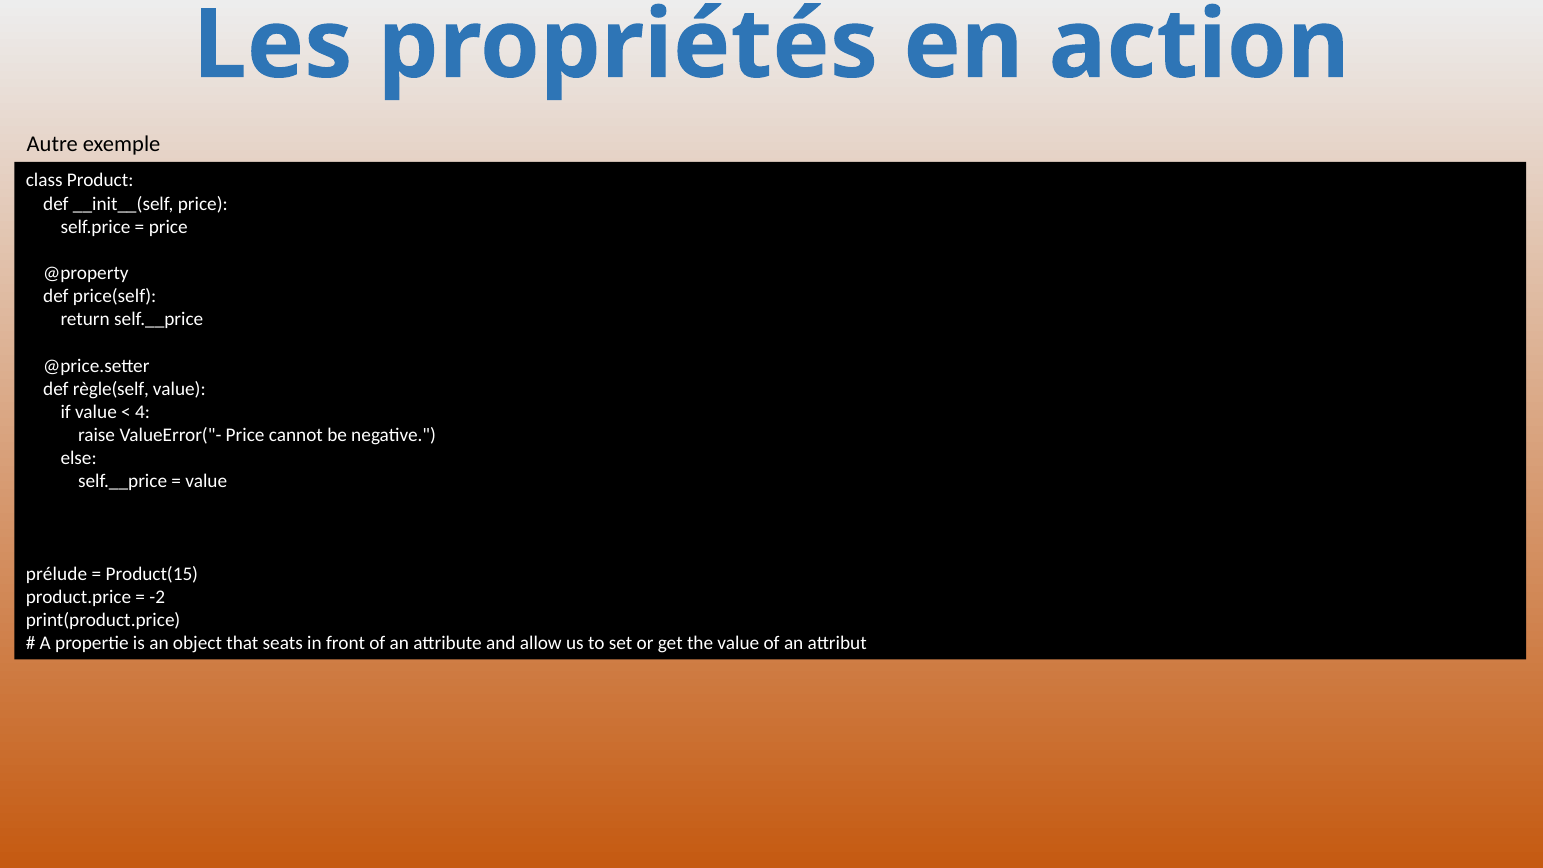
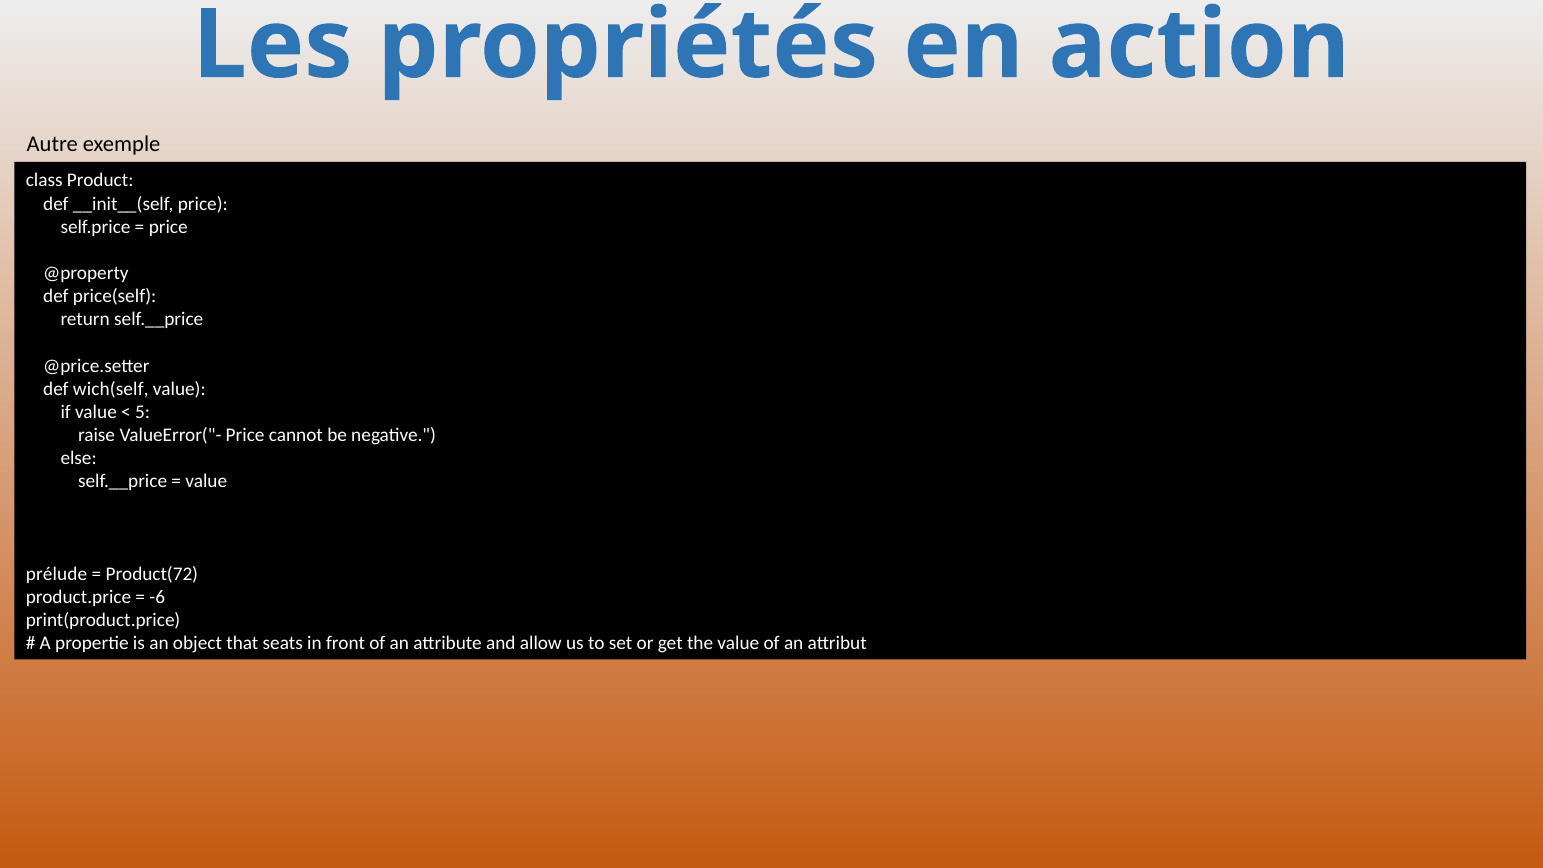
règle(self: règle(self -> wich(self (111, 389)
4: 4 -> 5 (143, 412)
Product(15: Product(15 -> Product(72 (152, 574)
-2: -2 -> -6 (157, 597)
